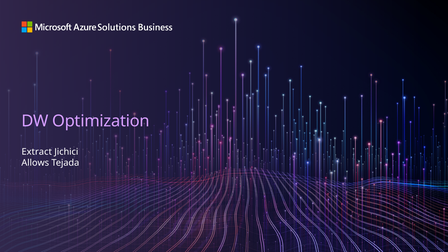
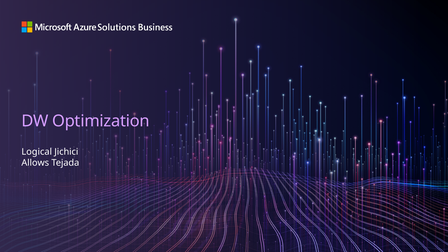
Extract: Extract -> Logical (37, 152)
